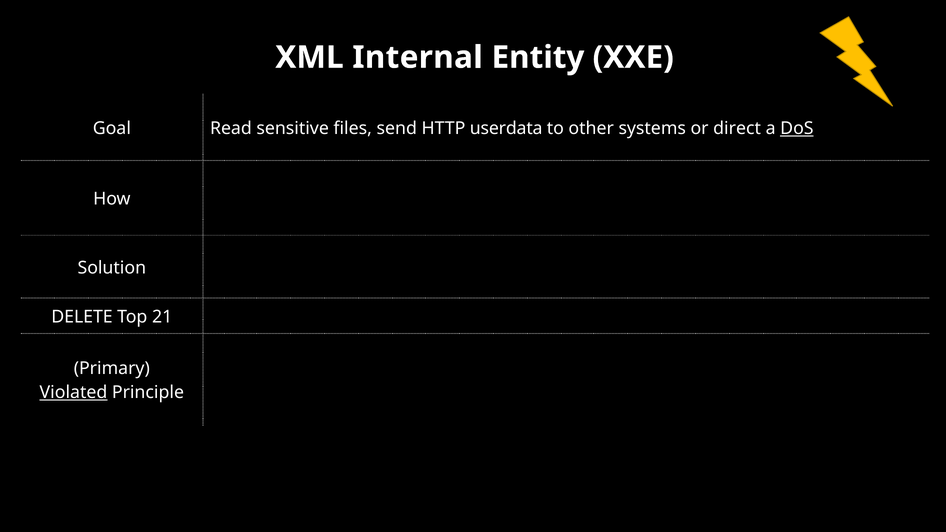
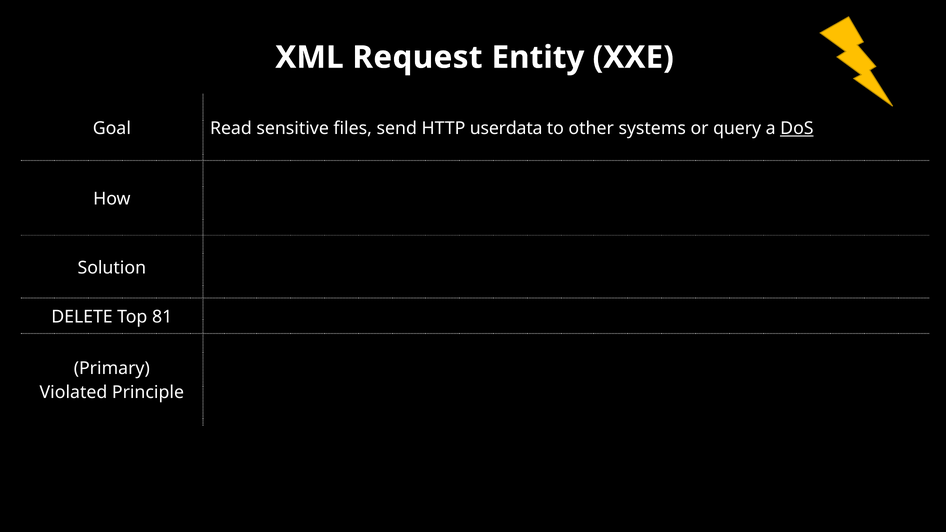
Internal: Internal -> Request (417, 57)
direct: direct -> query (737, 128)
21: 21 -> 81 (162, 317)
Violated underline: present -> none (73, 393)
